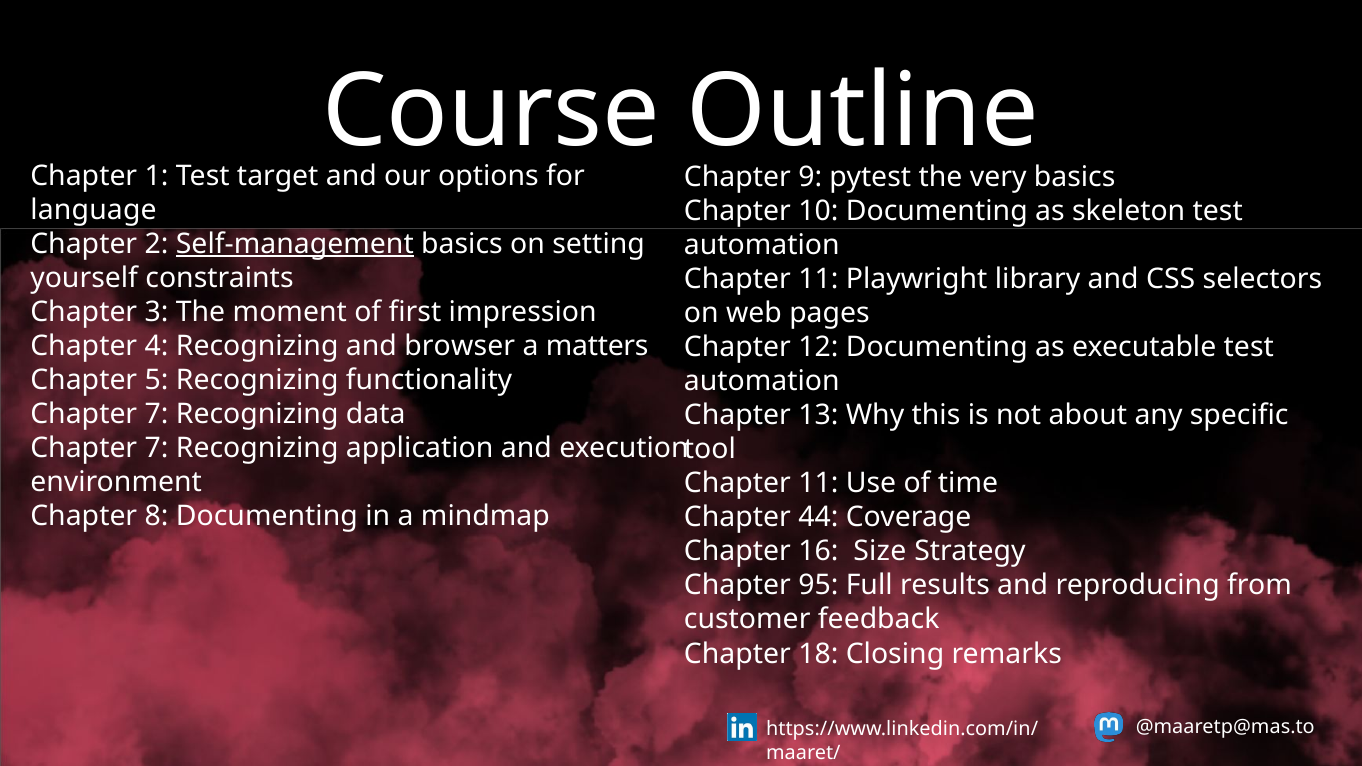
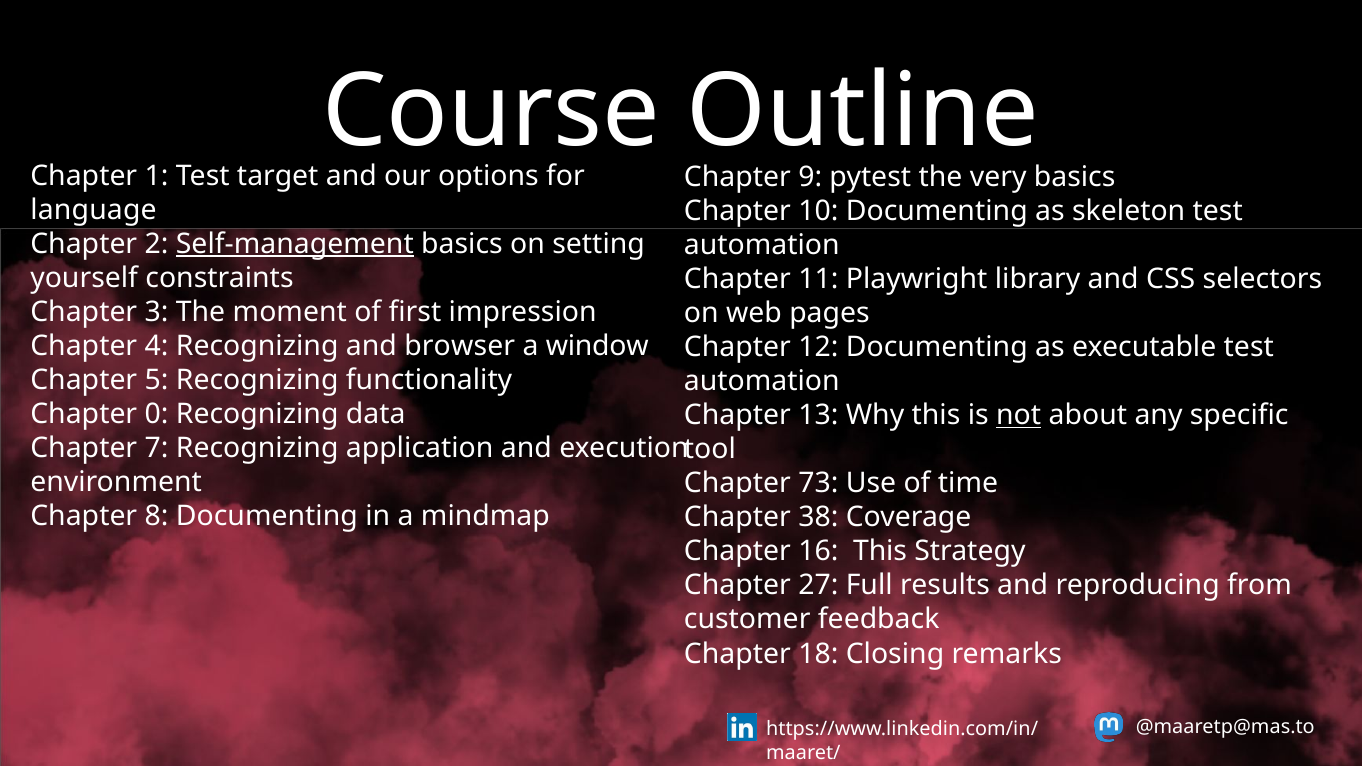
matters: matters -> window (597, 346)
7: 7 -> 0 (157, 414)
not underline: none -> present (1019, 415)
11: 11 -> 73 (818, 483)
44: 44 -> 38 (818, 518)
16 Size: Size -> This (880, 552)
95: 95 -> 27 (818, 586)
